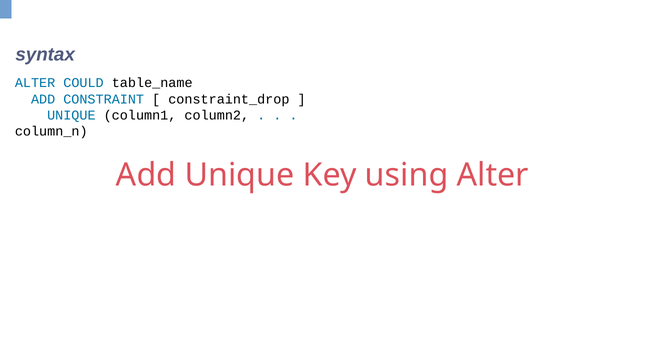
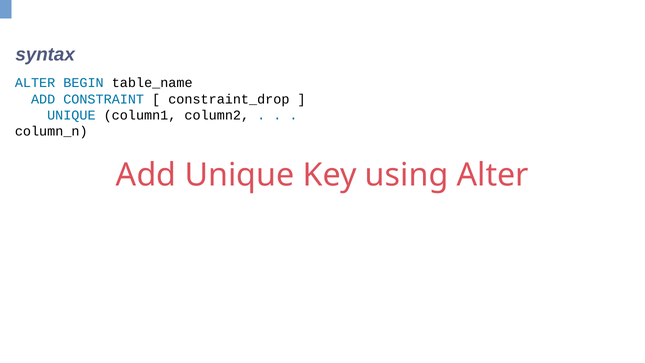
COULD: COULD -> BEGIN (84, 83)
